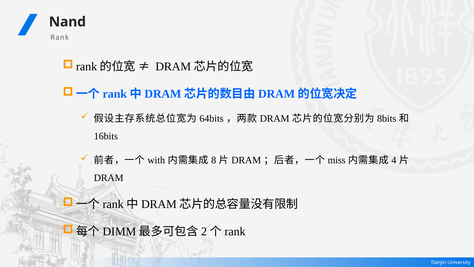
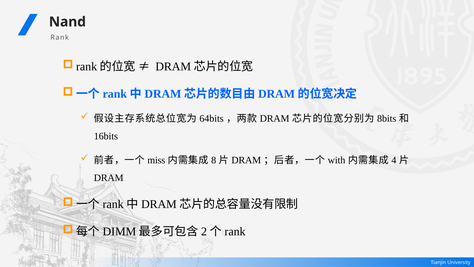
with: with -> miss (156, 160)
miss: miss -> with (337, 160)
